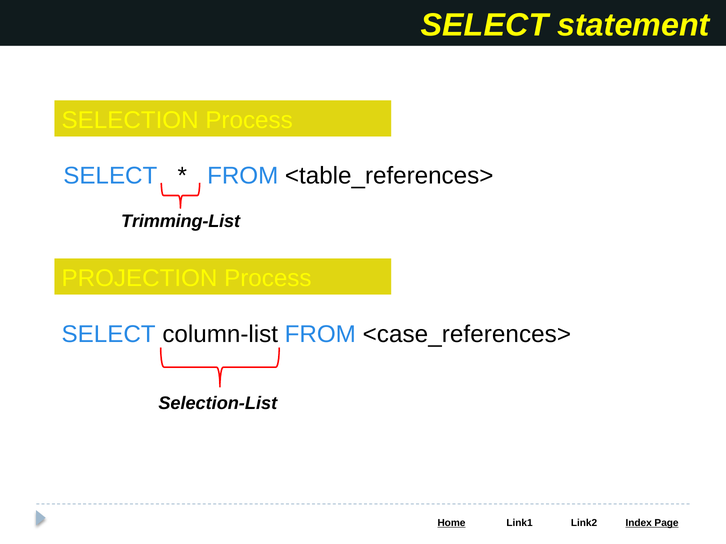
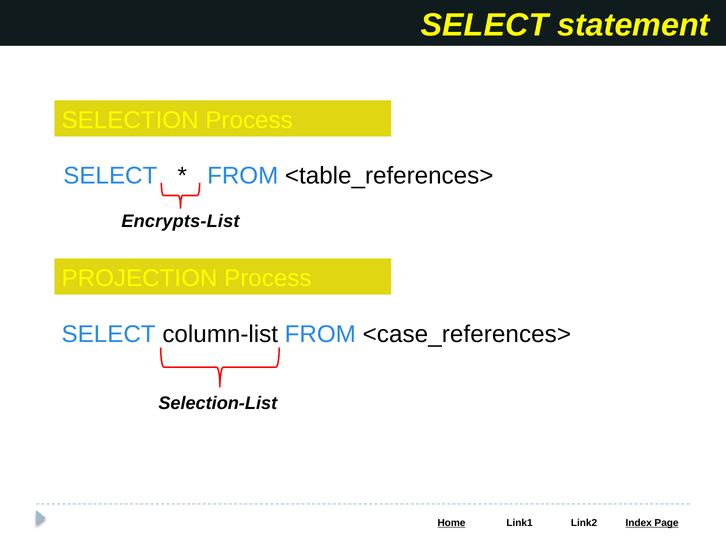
Trimming-List: Trimming-List -> Encrypts-List (180, 221)
